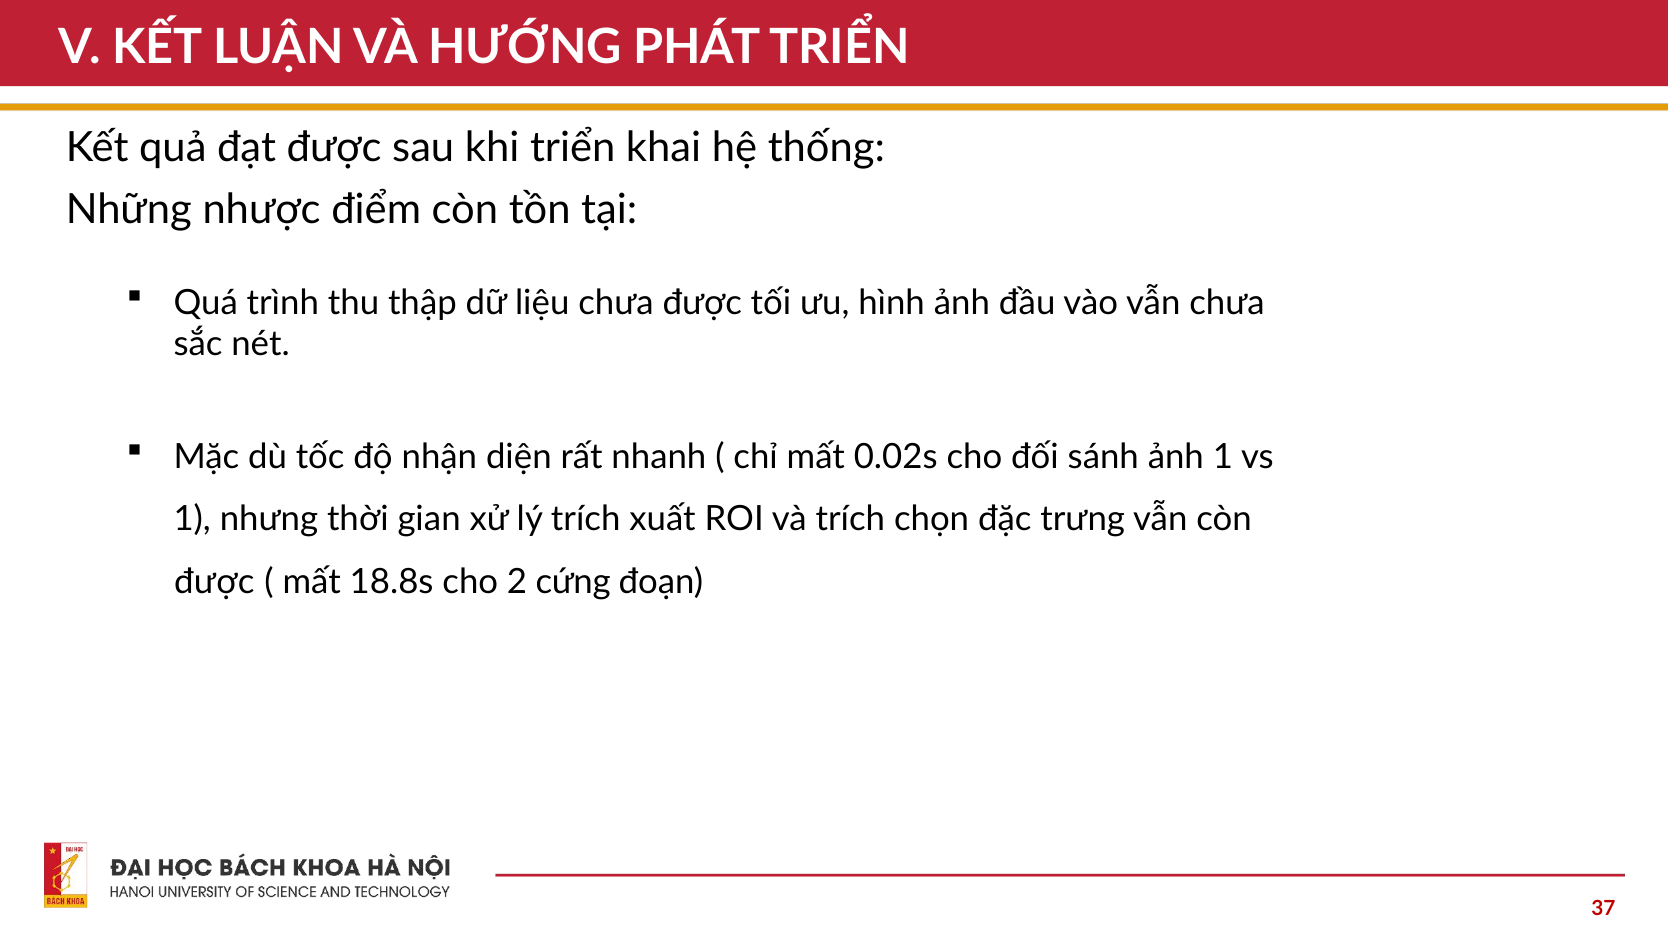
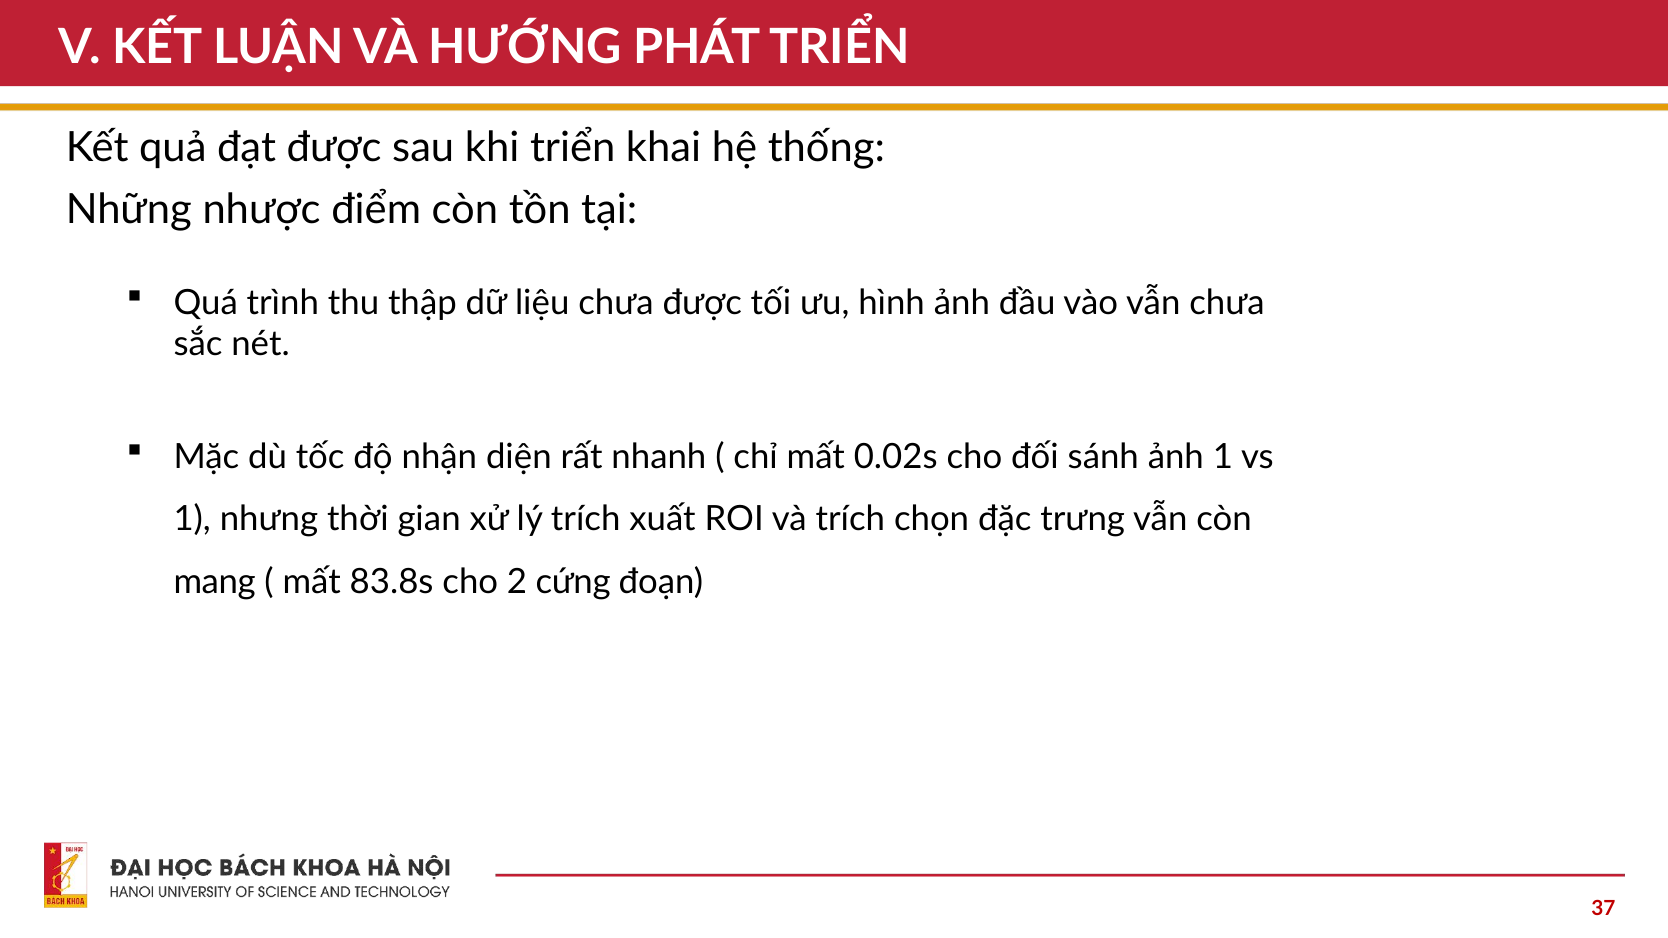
được: được -> mang (215, 582)
18.8s: 18.8s -> 83.8s (392, 582)
